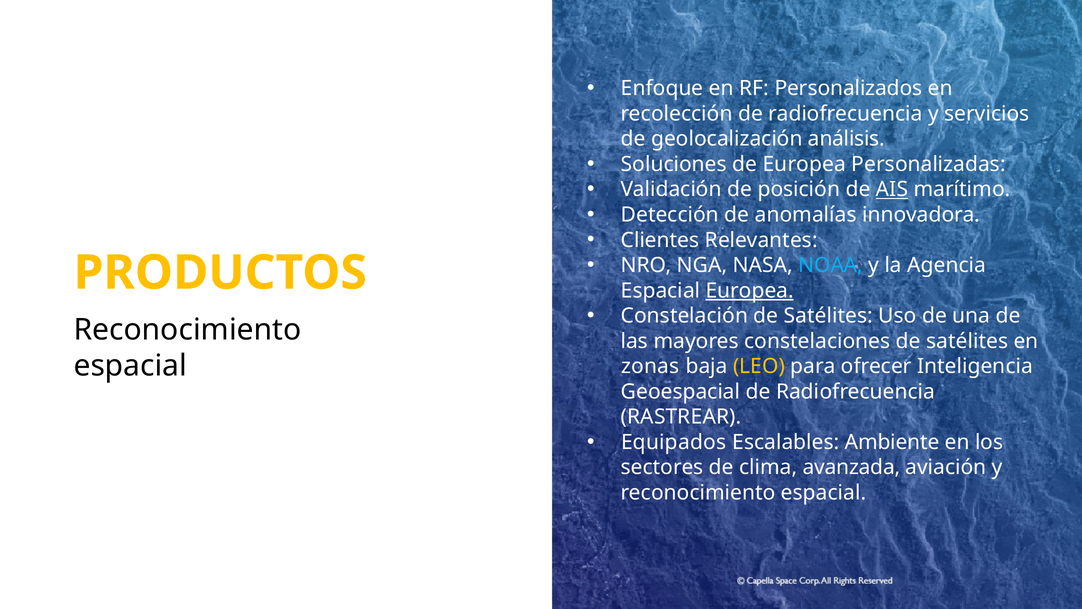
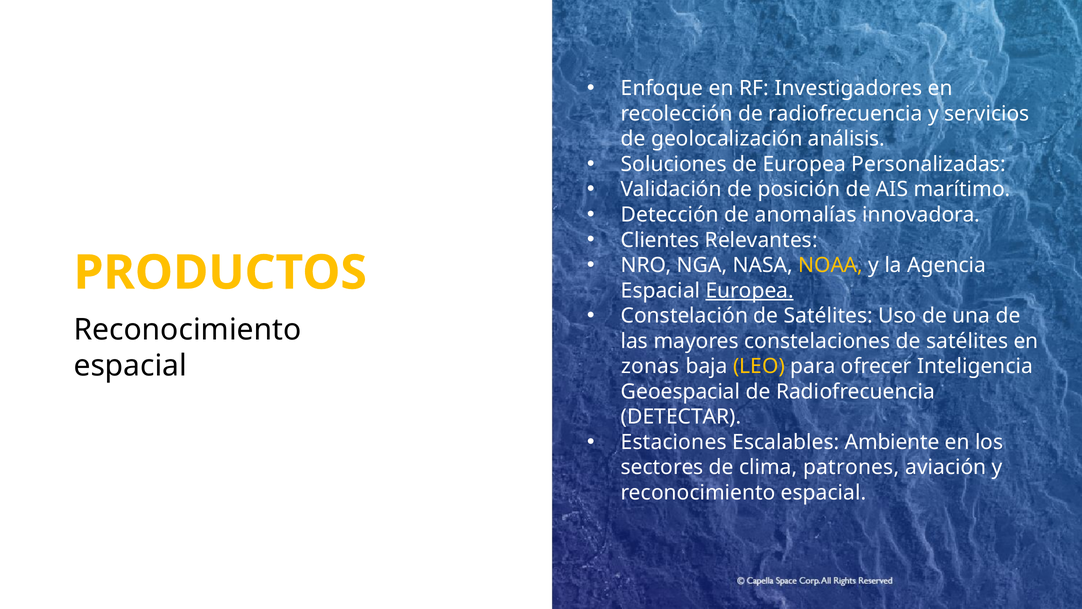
Personalizados: Personalizados -> Investigadores (848, 88)
AIS underline: present -> none (892, 189)
NOAA colour: light blue -> yellow (831, 265)
RASTREAR: RASTREAR -> DETECTAR (681, 417)
Equipados: Equipados -> Estaciones (674, 442)
avanzada: avanzada -> patrones (851, 467)
